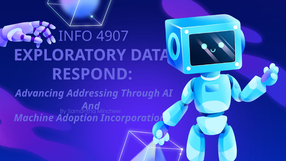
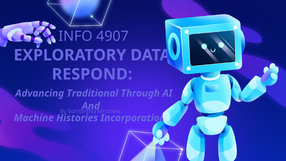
Addressing: Addressing -> Traditional (92, 93)
Adoption: Adoption -> Histories (77, 118)
